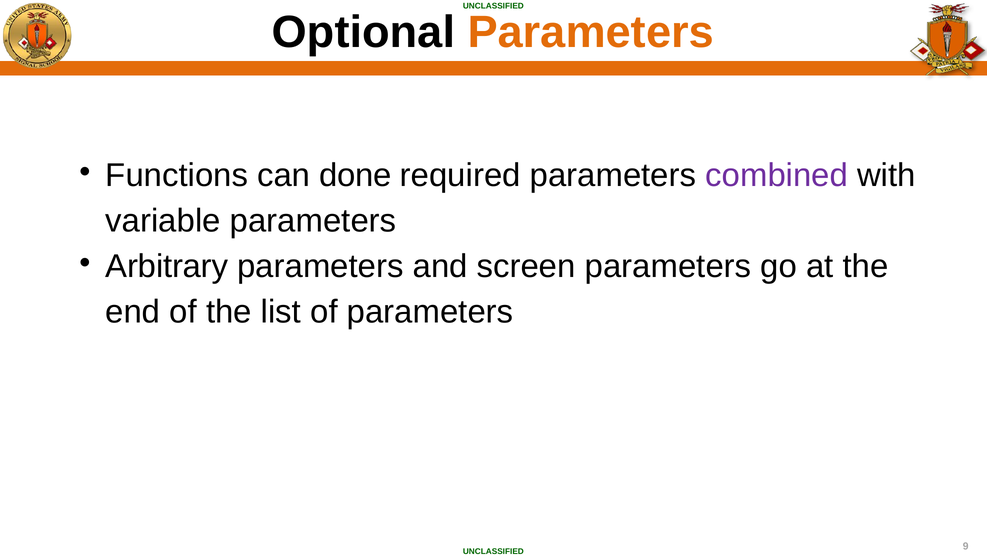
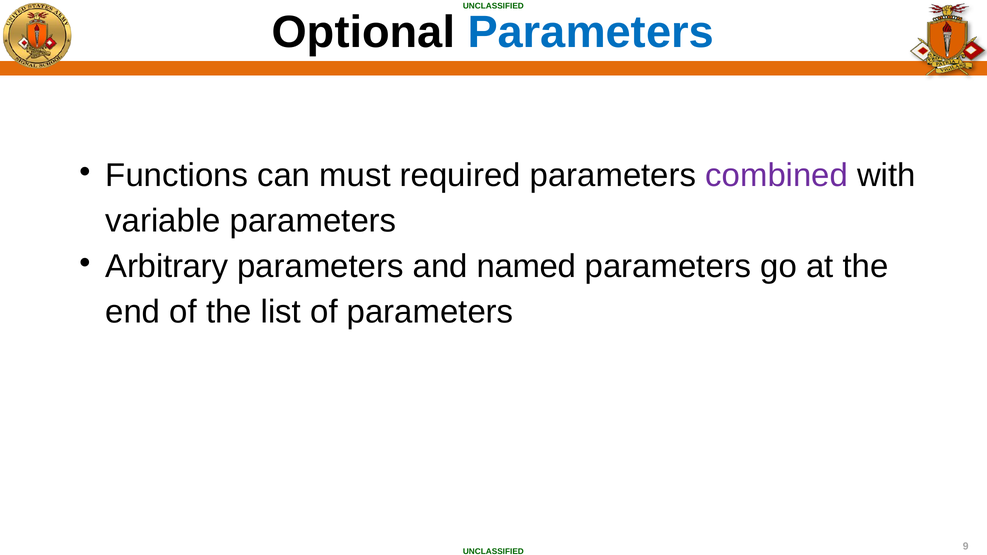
Parameters colour: orange -> blue (591, 32)
done: done -> must (355, 176)
screen: screen -> named (526, 266)
